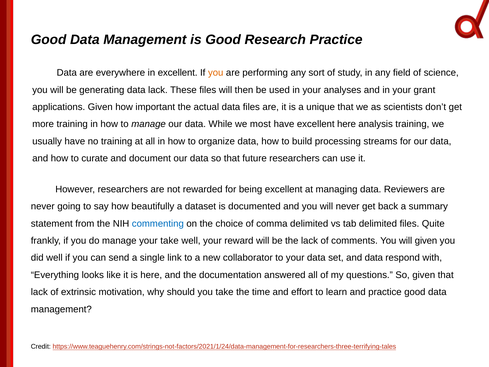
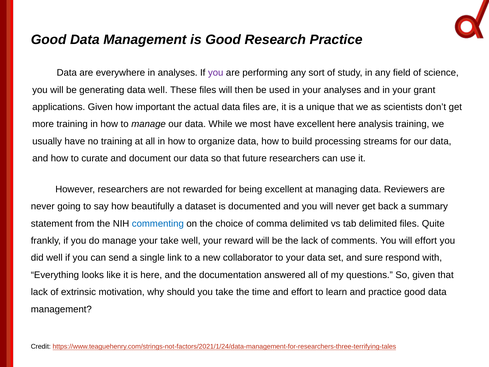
in excellent: excellent -> analyses (178, 73)
you colour: orange -> purple (216, 73)
data lack: lack -> well (158, 90)
will given: given -> effort (426, 241)
and data: data -> sure (374, 258)
